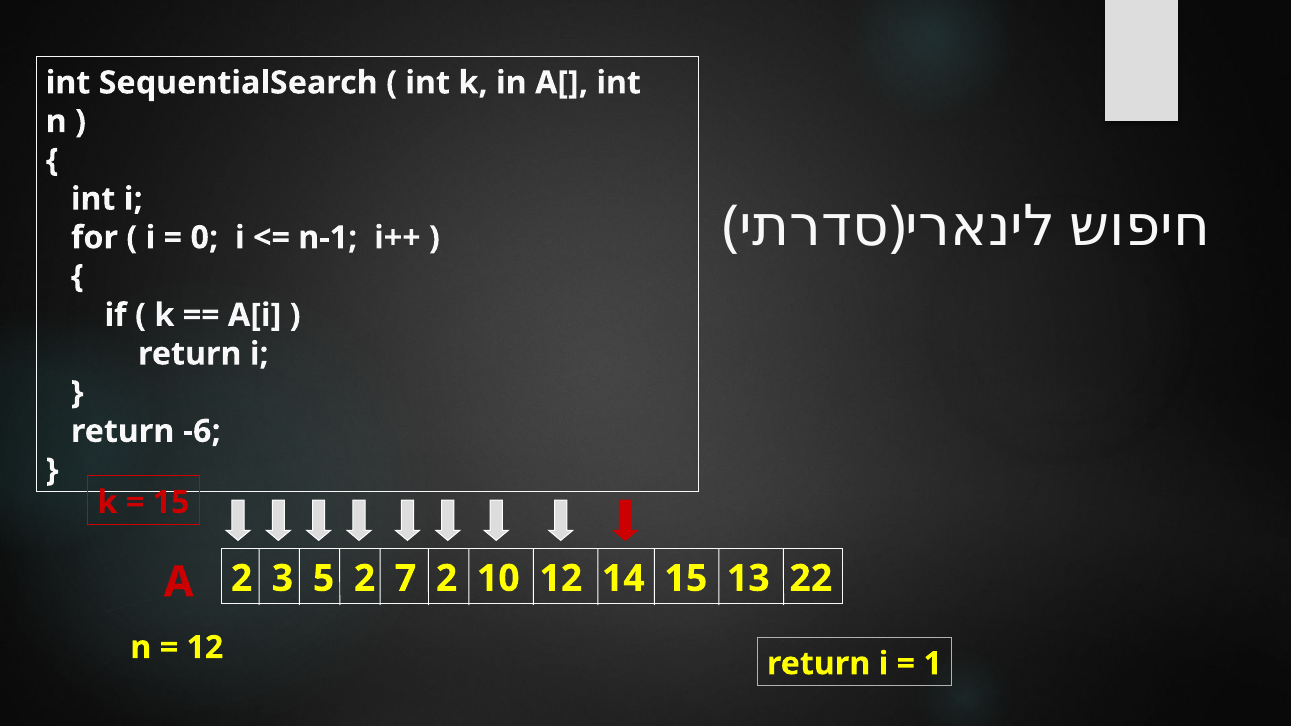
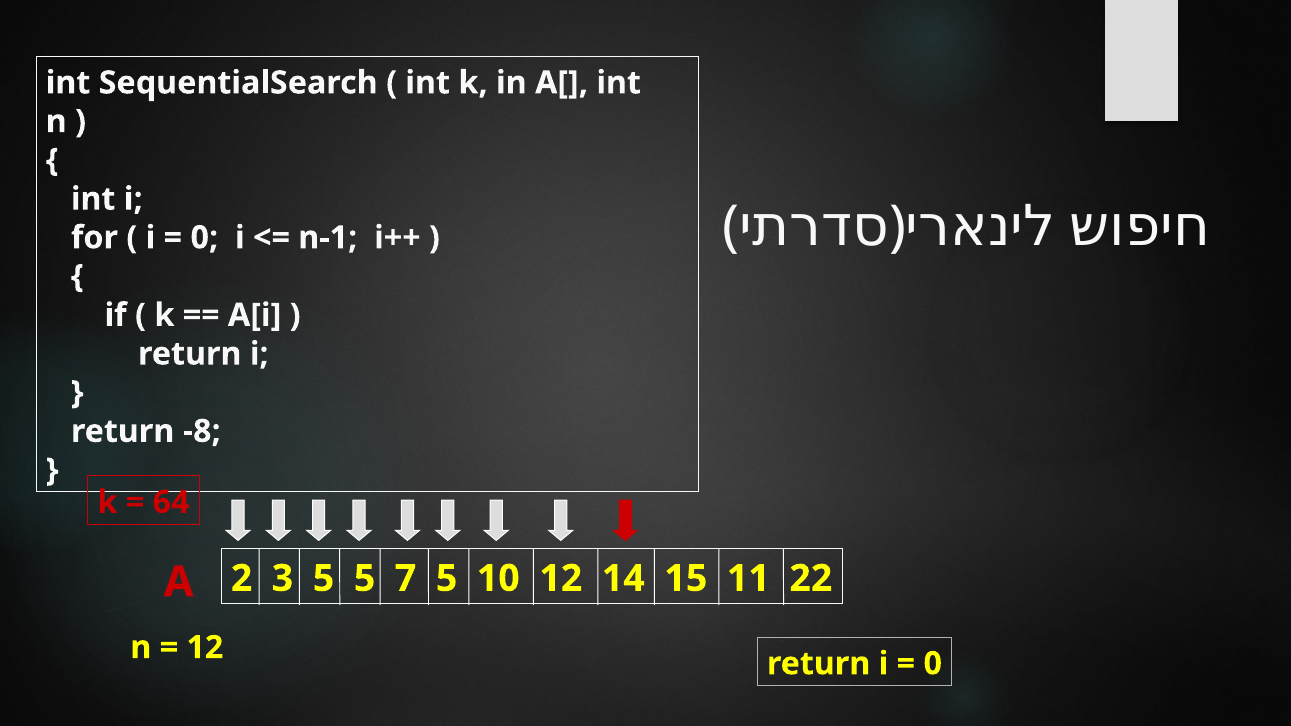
-6: -6 -> -8 (202, 431)
15: 15 -> 64 (171, 502)
5 2: 2 -> 5 (365, 579)
7 2: 2 -> 5 (447, 579)
13: 13 -> 11 (748, 579)
1: 1 -> 0 (933, 664)
